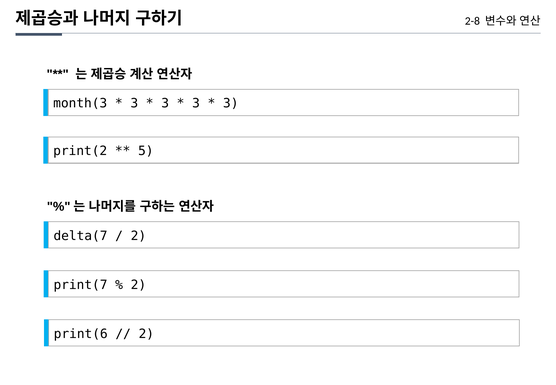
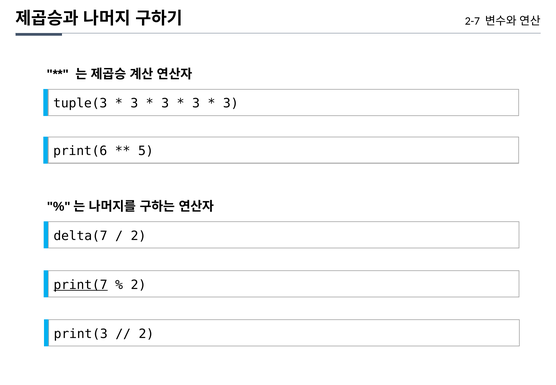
2-8: 2-8 -> 2-7 (472, 21)
month(3: month(3 -> tuple(3 (80, 103)
print(2: print(2 -> print(6 (80, 151)
print(7 underline: none -> present (81, 285)
print(6: print(6 -> print(3 (81, 334)
